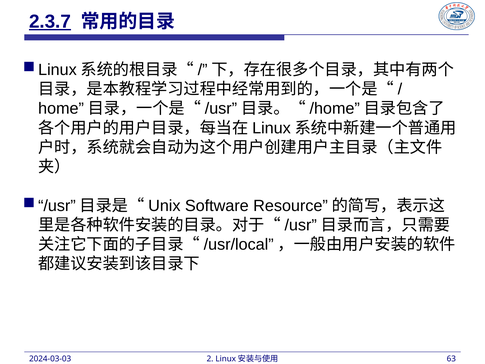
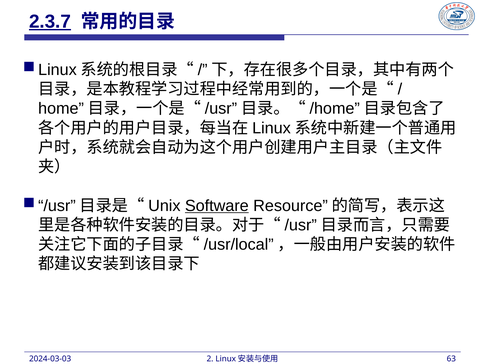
Software underline: none -> present (217, 206)
